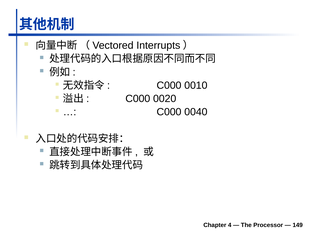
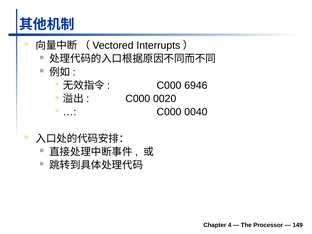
0010: 0010 -> 6946 (196, 85)
